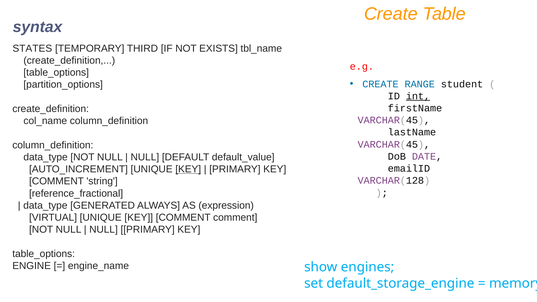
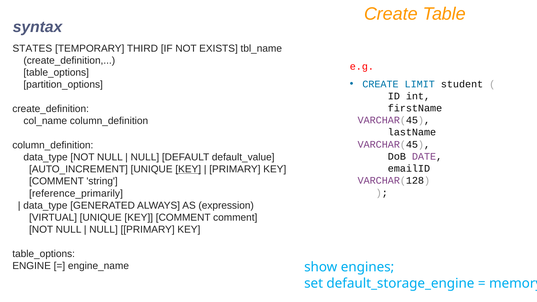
RANGE: RANGE -> LIMIT (420, 84)
int underline: present -> none (418, 96)
reference_fractional: reference_fractional -> reference_primarily (76, 193)
